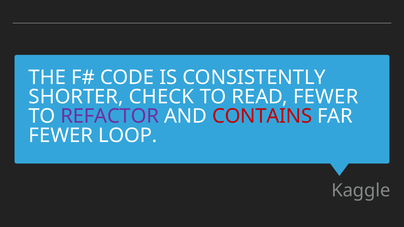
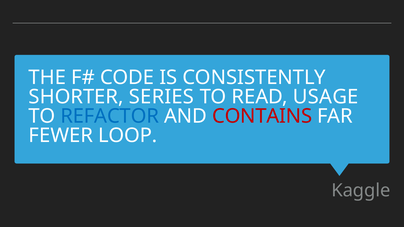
CHECK: CHECK -> SERIES (162, 97)
READ FEWER: FEWER -> USAGE (326, 97)
REFACTOR colour: purple -> blue (110, 116)
